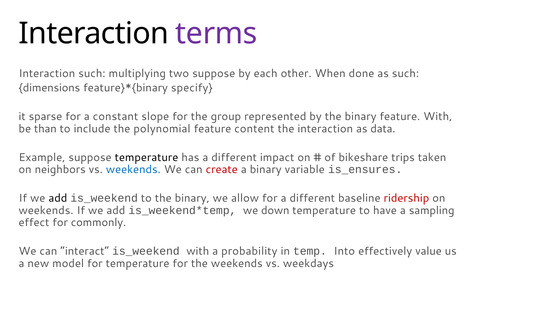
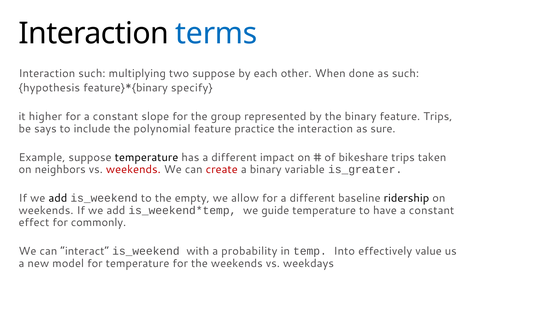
terms colour: purple -> blue (216, 33)
dimensions: dimensions -> hypothesis (49, 88)
sparse: sparse -> higher (45, 116)
feature With: With -> Trips (438, 116)
than: than -> says (45, 129)
content: content -> practice (254, 129)
data: data -> sure (383, 129)
weekends colour: blue -> red (133, 169)
is_ensures: is_ensures -> is_greater (365, 169)
to the binary: binary -> empty (192, 198)
ridership colour: red -> black (406, 198)
down: down -> guide (275, 210)
have a sampling: sampling -> constant (432, 210)
